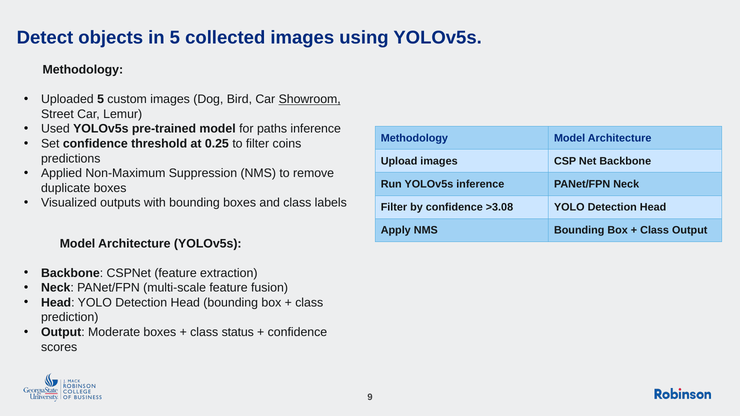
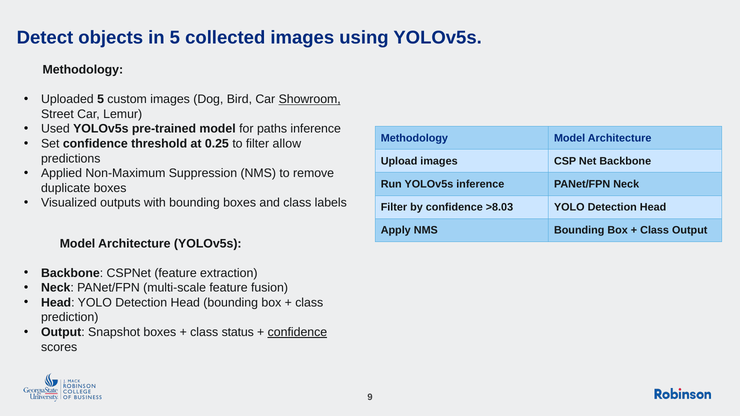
coins: coins -> allow (287, 144)
>3.08: >3.08 -> >8.03 (499, 207)
Moderate: Moderate -> Snapshot (114, 332)
confidence underline: none -> present (297, 332)
